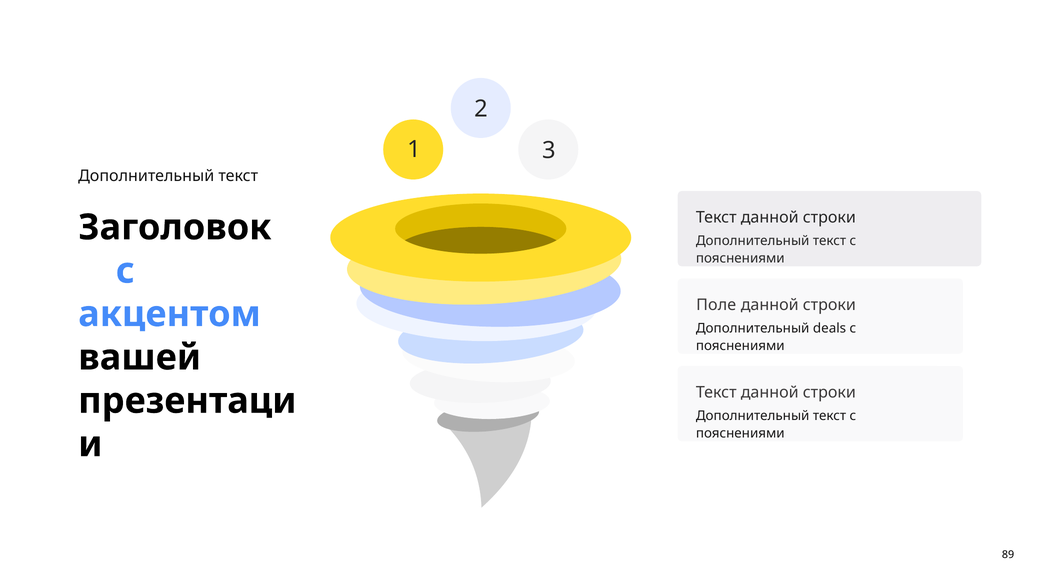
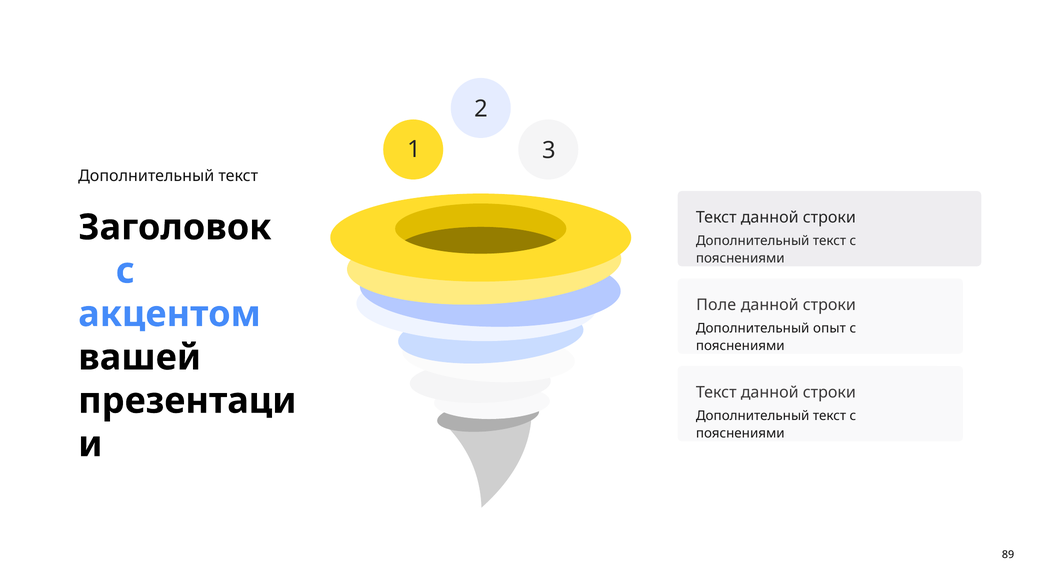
deals: deals -> опыт (829, 328)
